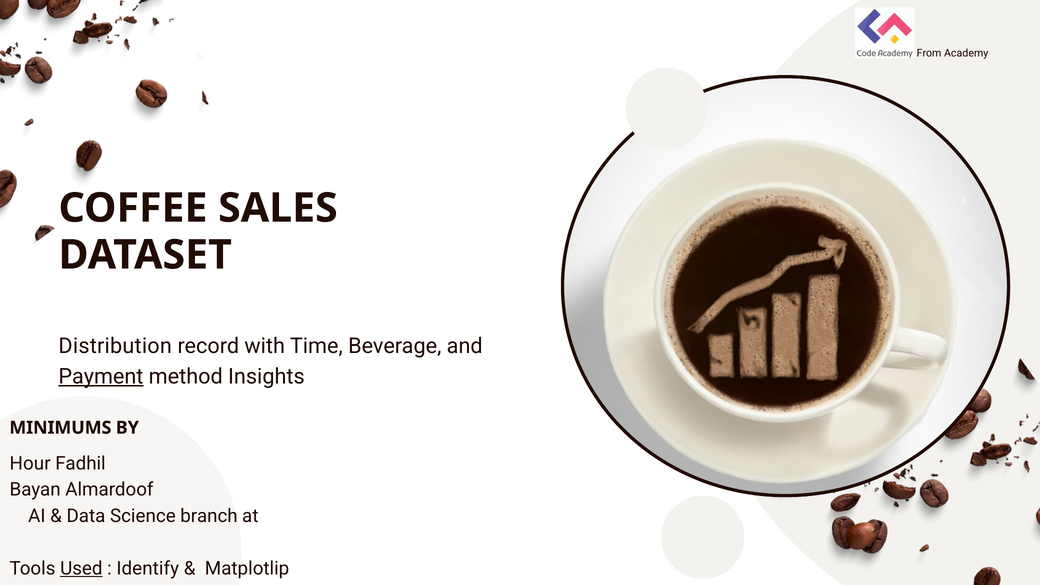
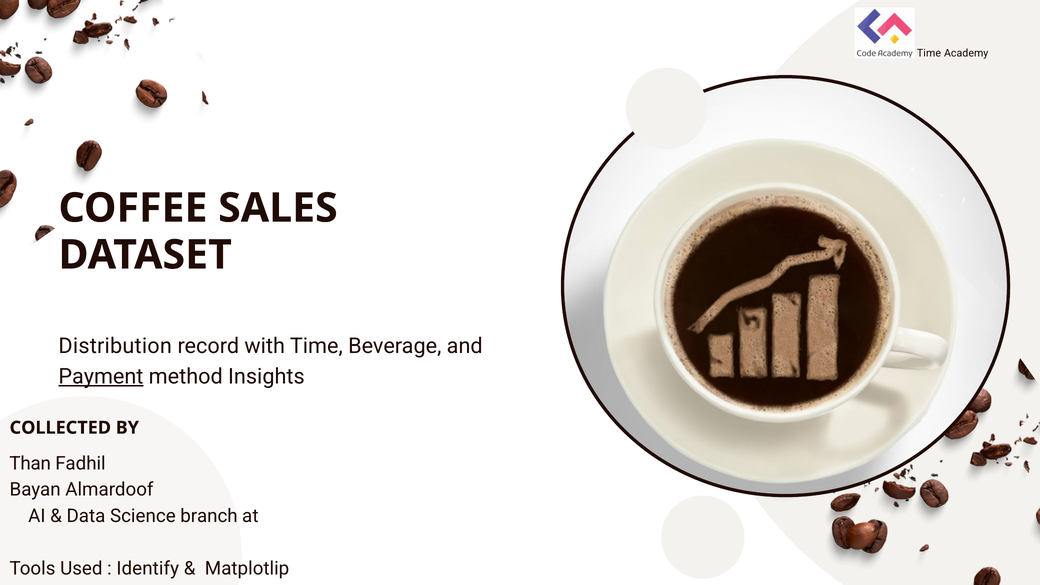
From: From -> Time (929, 53)
MINIMUMS: MINIMUMS -> COLLECTED (60, 428)
Hour: Hour -> Than (30, 463)
Used underline: present -> none (81, 569)
